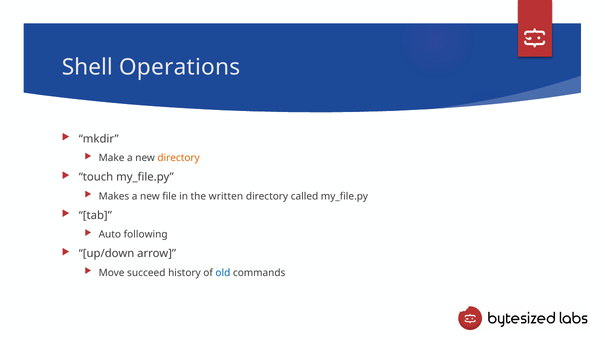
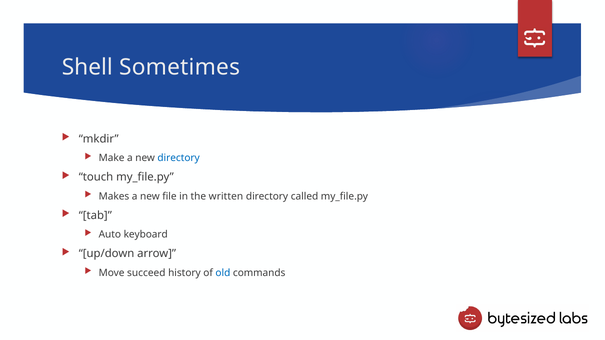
Operations: Operations -> Sometimes (180, 67)
directory colour: orange -> blue (179, 158)
following: following -> keyboard (146, 235)
